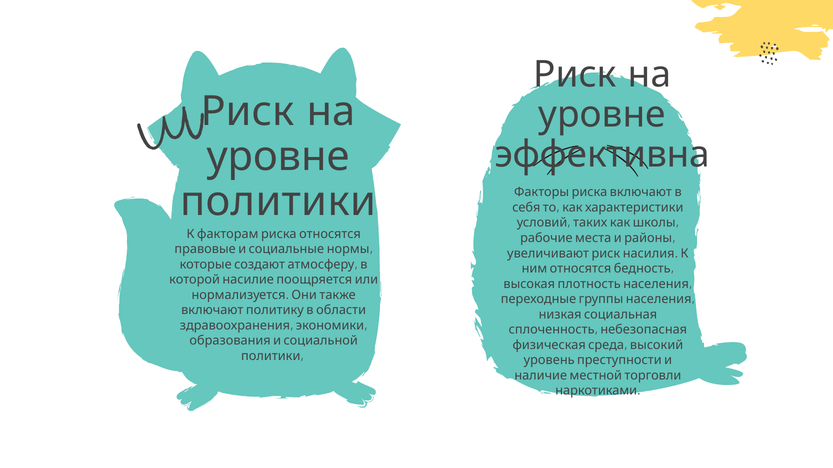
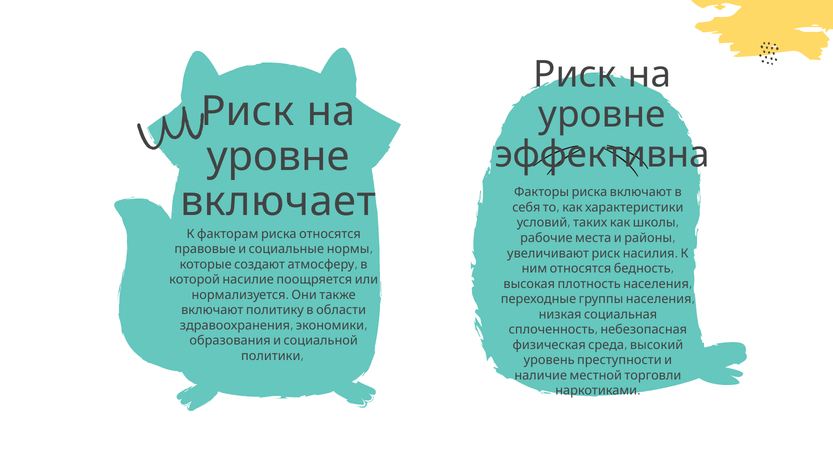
политики: политики -> включает (278, 202)
